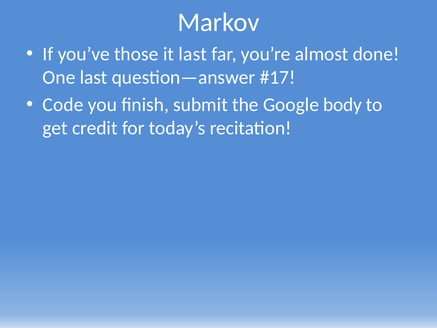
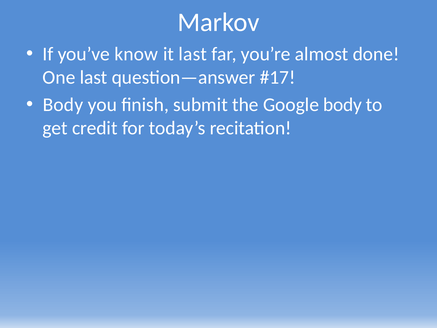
those: those -> know (136, 54)
Code: Code -> Body (63, 105)
